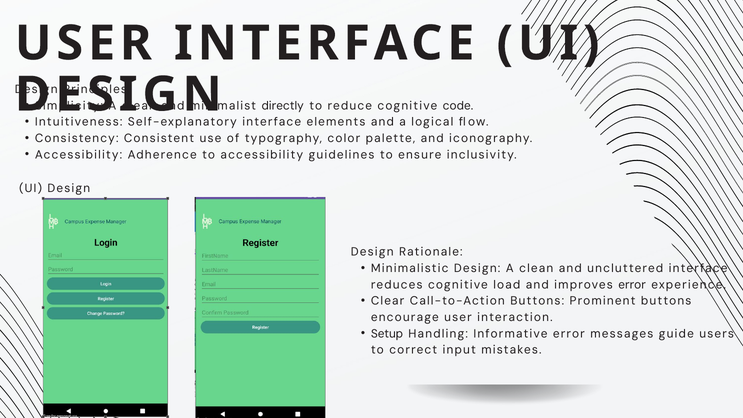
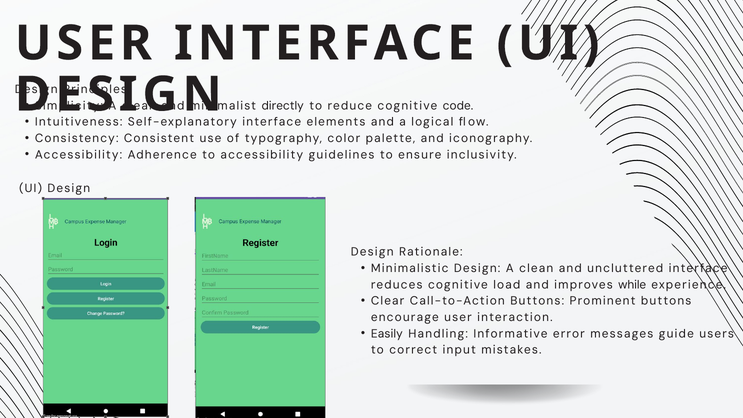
improves error: error -> while (632, 285)
Setup: Setup -> Easily (387, 334)
